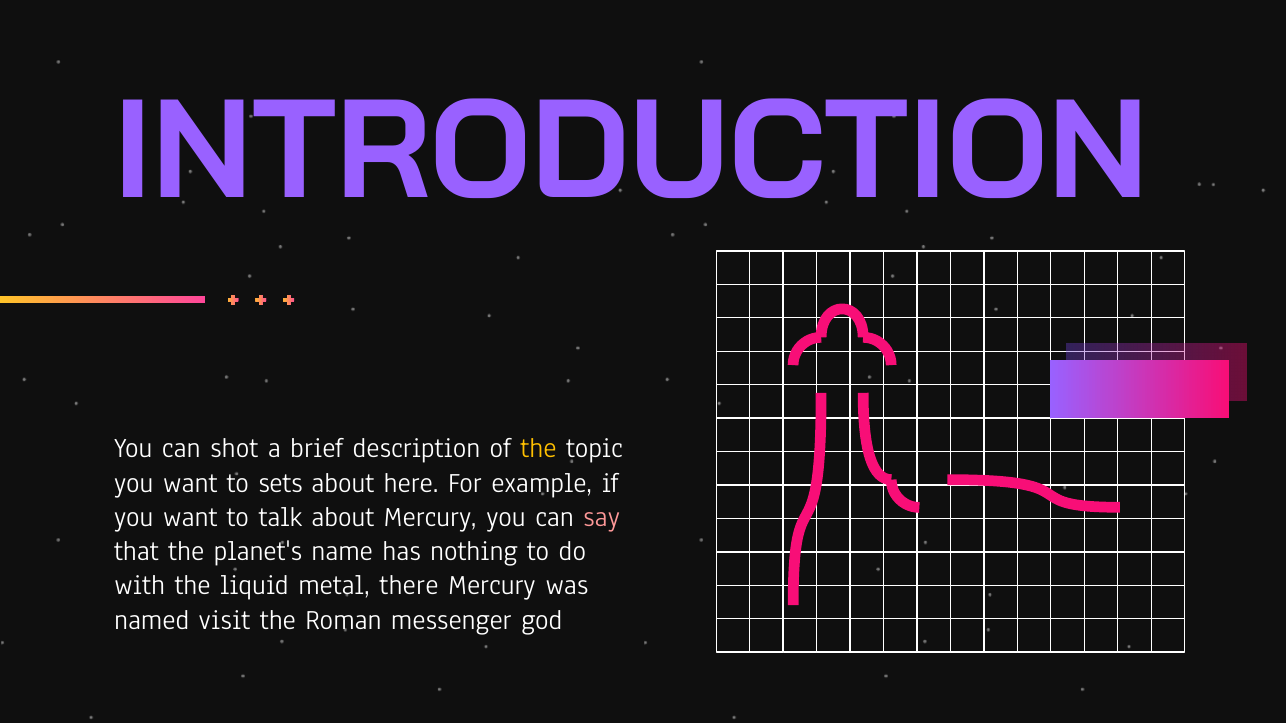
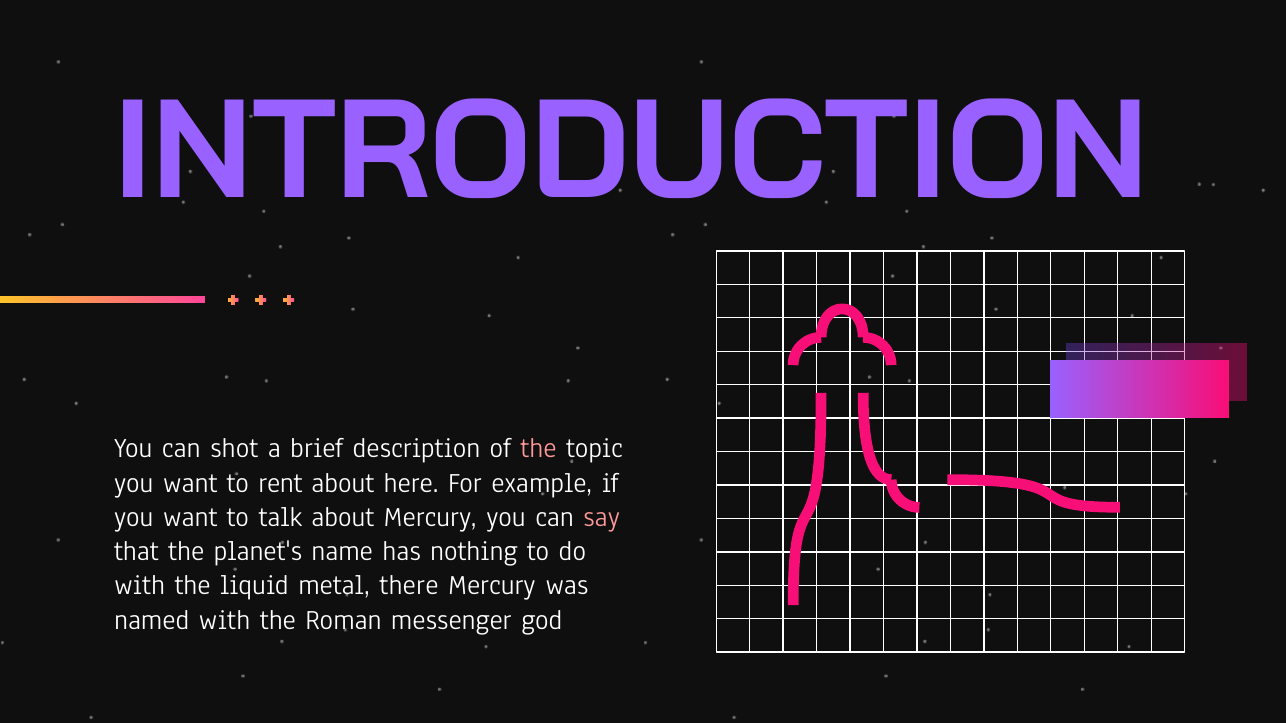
the colour: yellow -> pink (539, 449)
sets: sets -> rent (280, 483)
named visit: visit -> with (224, 620)
